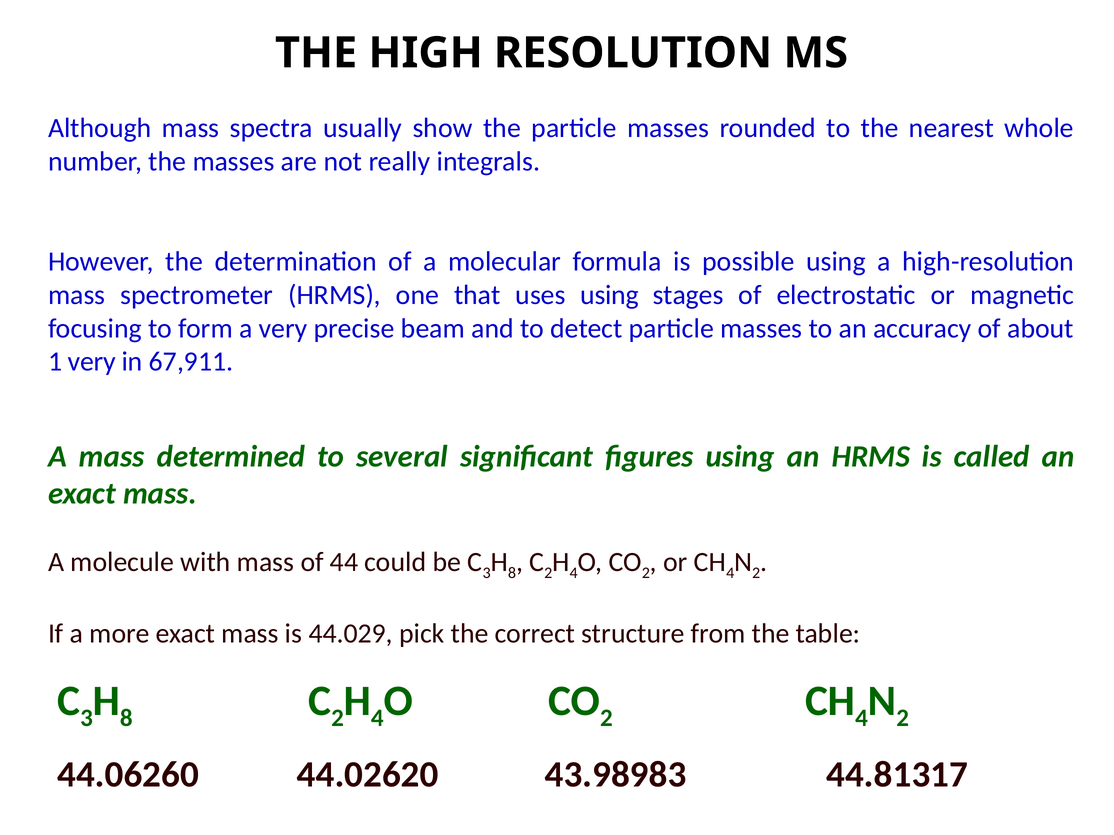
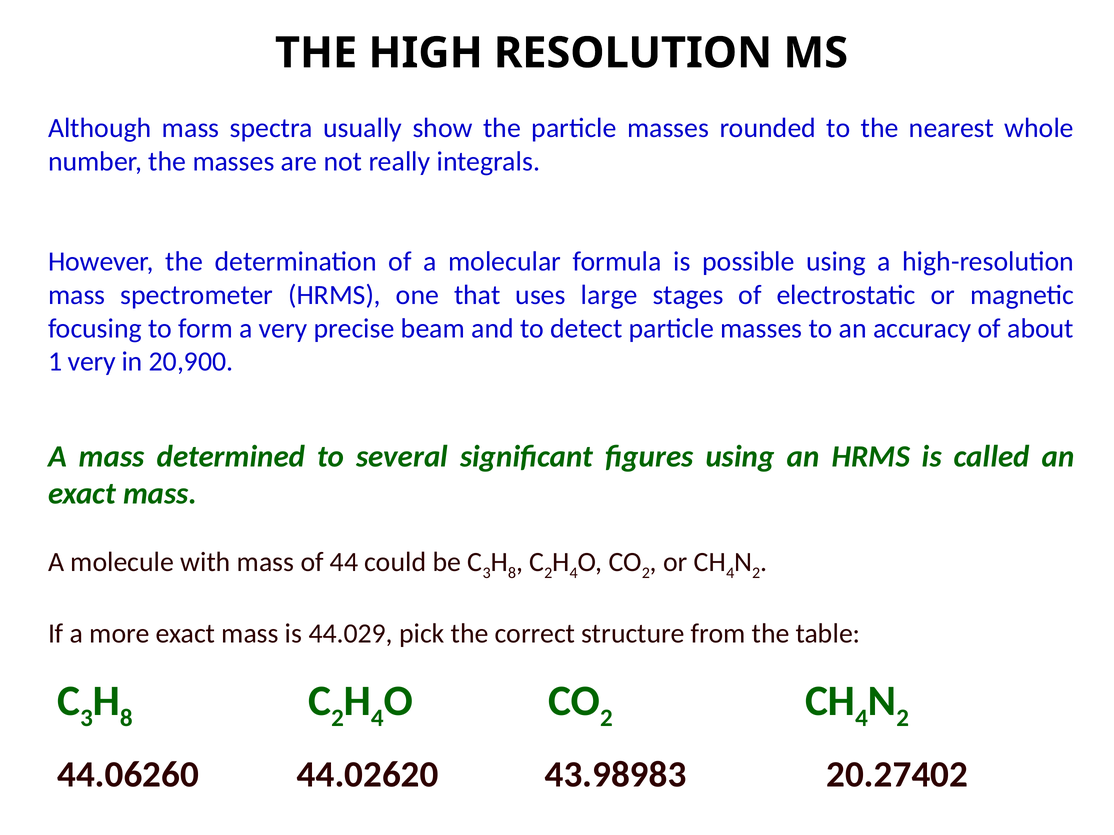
uses using: using -> large (609, 295)
67,911: 67,911 -> 20,900 (191, 362)
44.81317: 44.81317 -> 20.27402 (897, 775)
